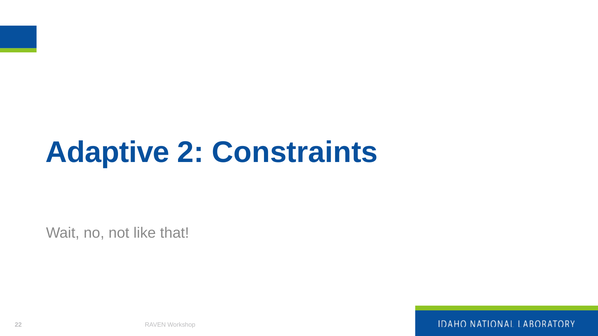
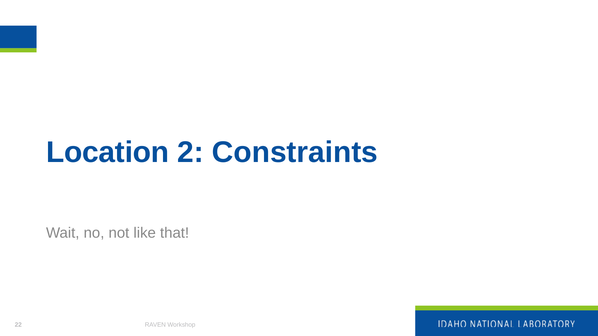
Adaptive: Adaptive -> Location (108, 152)
